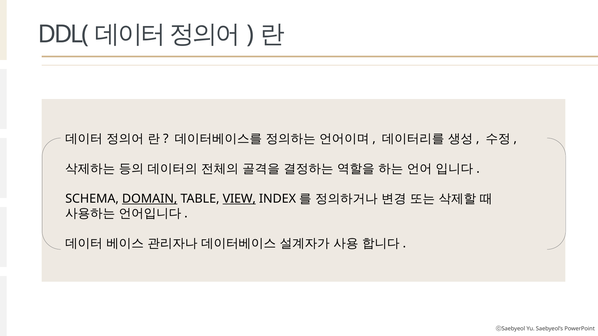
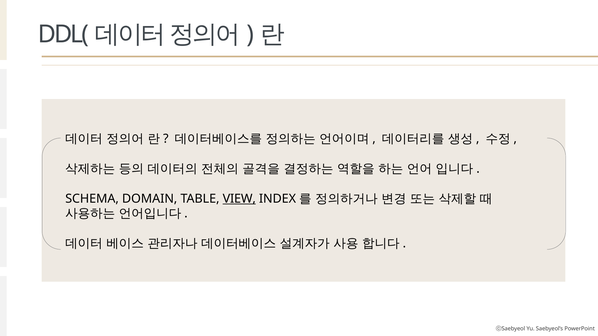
DOMAIN underline: present -> none (150, 199)
